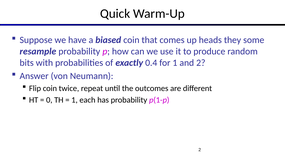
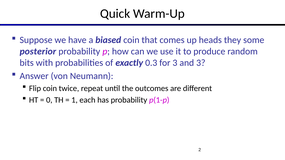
resample: resample -> posterior (38, 51)
0.4: 0.4 -> 0.3 (151, 63)
for 1: 1 -> 3 (175, 63)
and 2: 2 -> 3 (201, 63)
